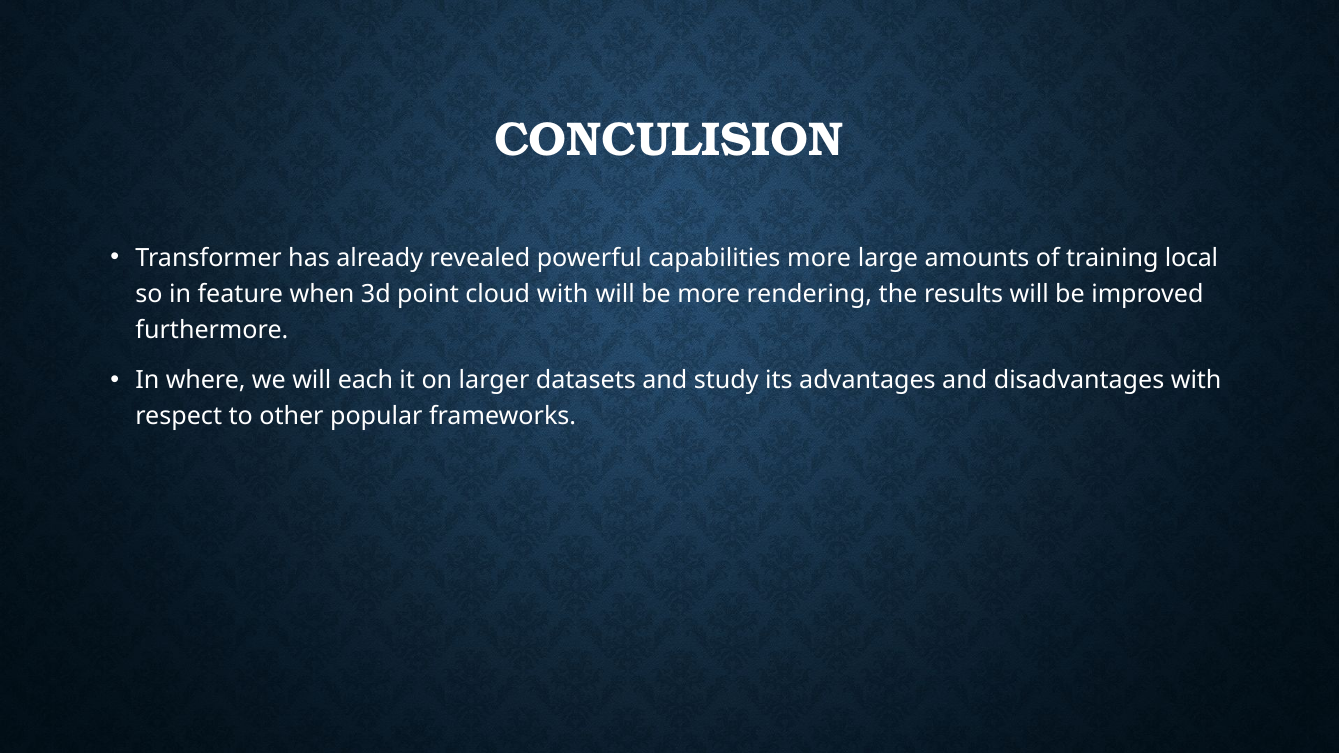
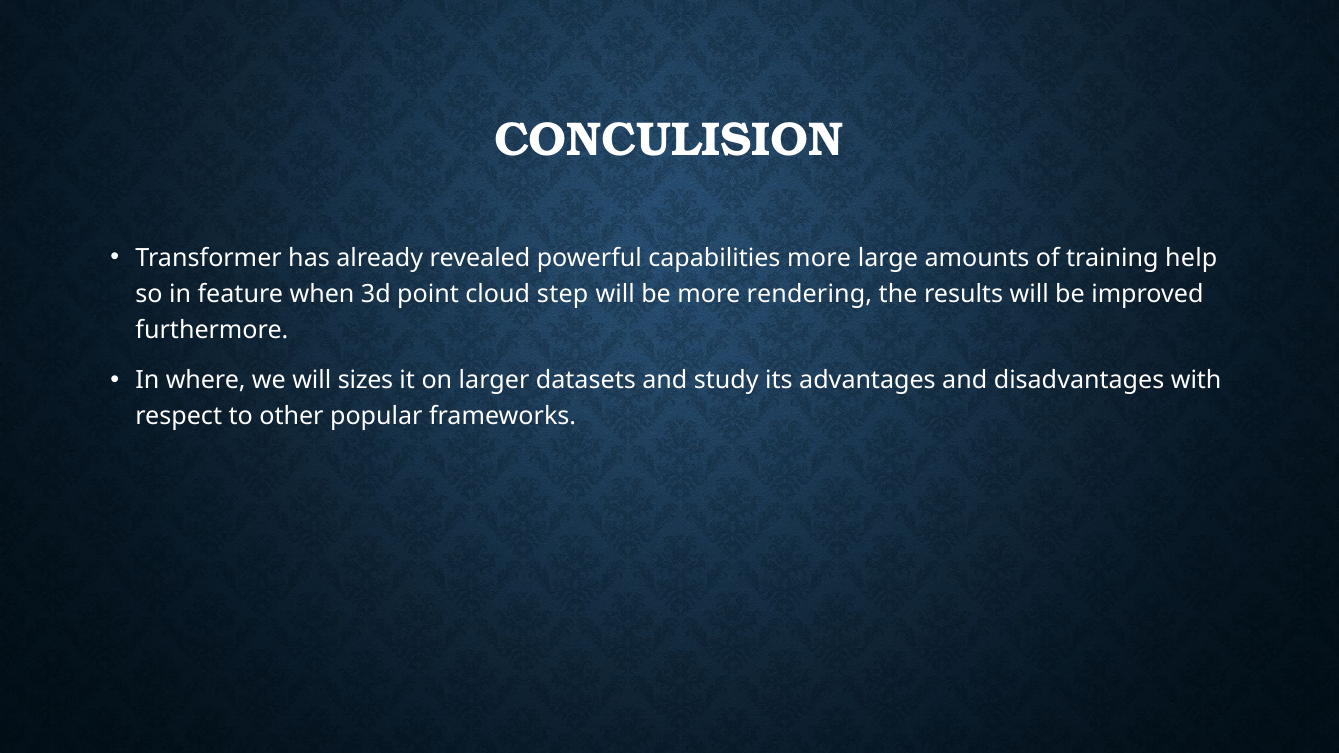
local: local -> help (1191, 258)
cloud with: with -> step (563, 294)
each: each -> sizes (366, 380)
